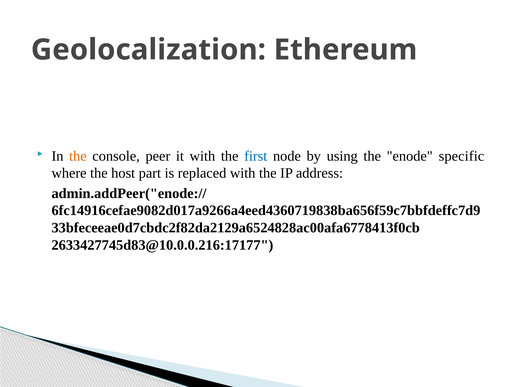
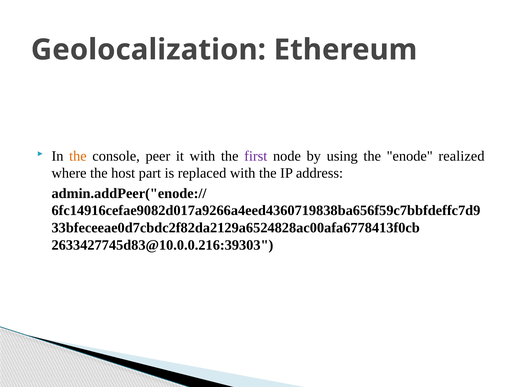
first colour: blue -> purple (256, 156)
specific: specific -> realized (461, 156)
2633427745d83@10.0.0.216:17177: 2633427745d83@10.0.0.216:17177 -> 2633427745d83@10.0.0.216:39303 (162, 245)
